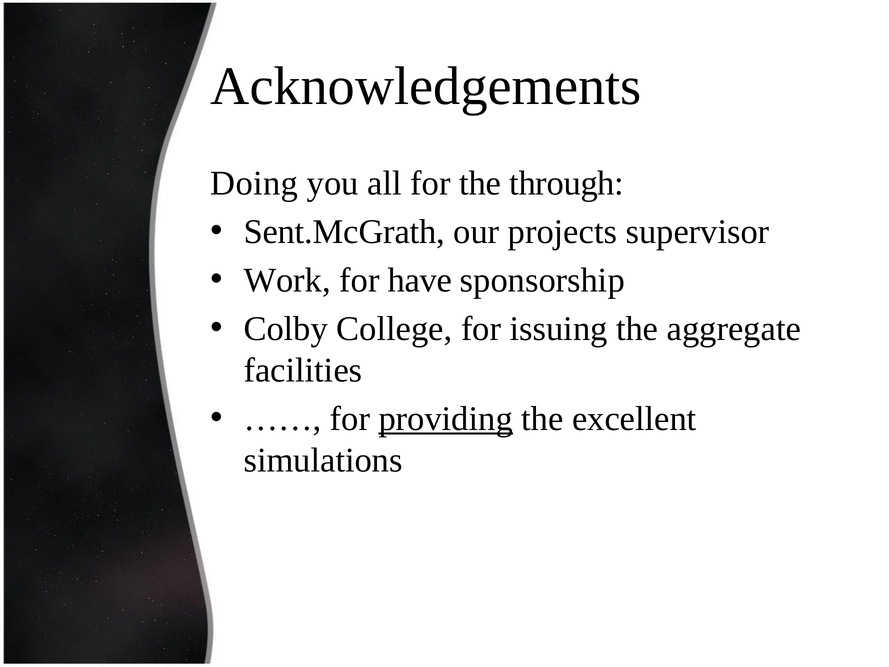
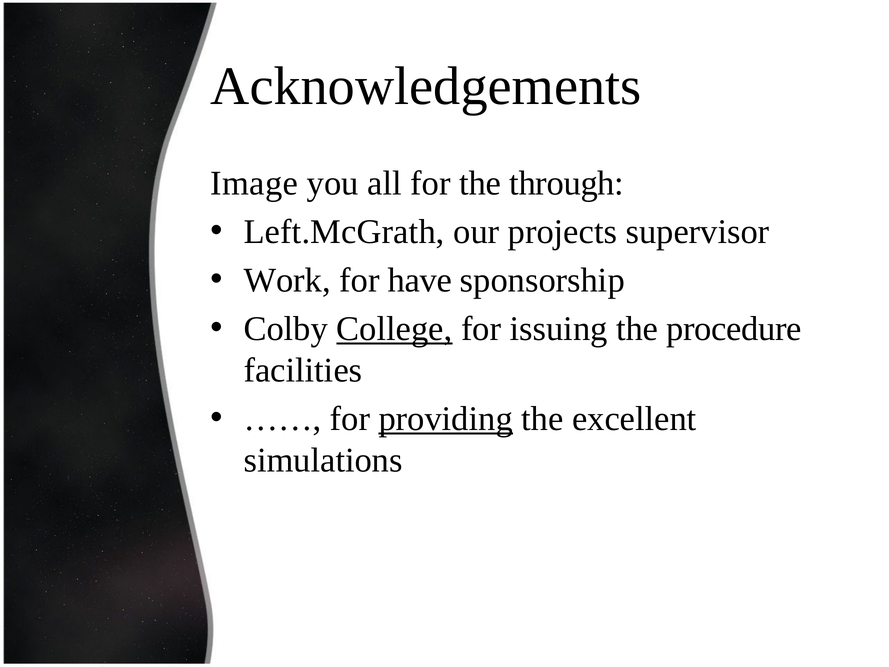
Doing: Doing -> Image (254, 183)
Sent.McGrath: Sent.McGrath -> Left.McGrath (344, 232)
College underline: none -> present (394, 329)
aggregate: aggregate -> procedure (734, 329)
